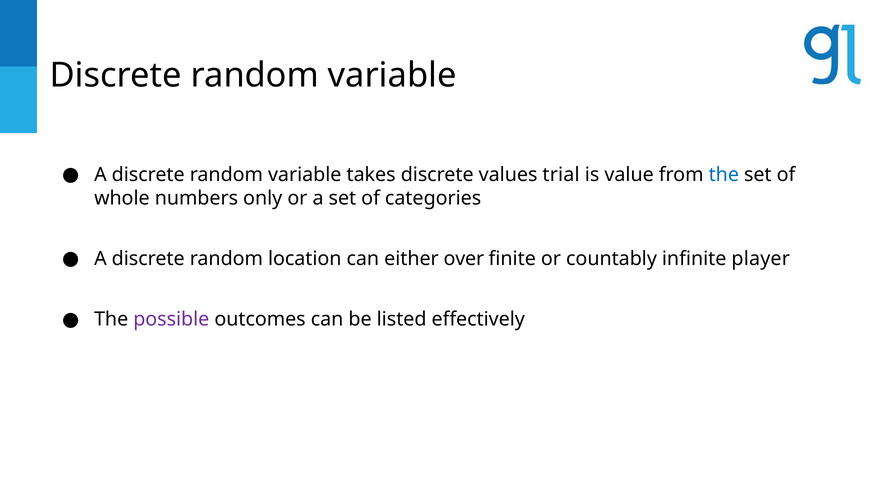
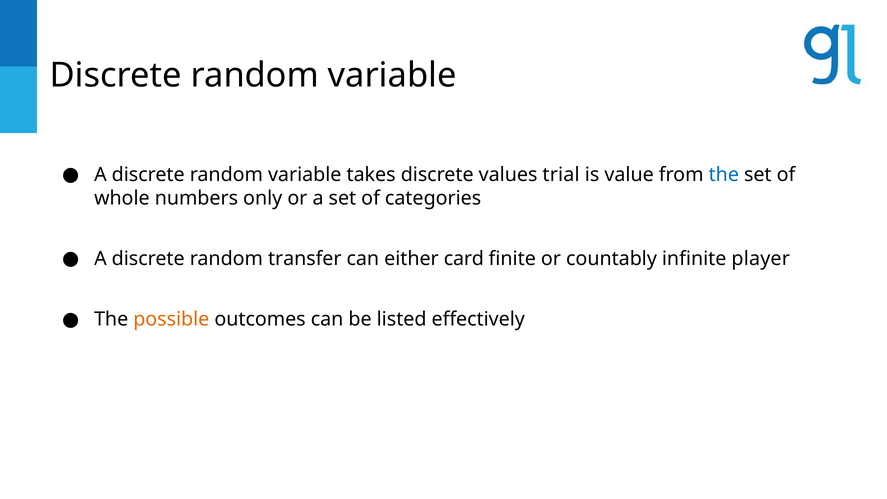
location: location -> transfer (305, 259)
over: over -> card (464, 259)
possible colour: purple -> orange (171, 319)
